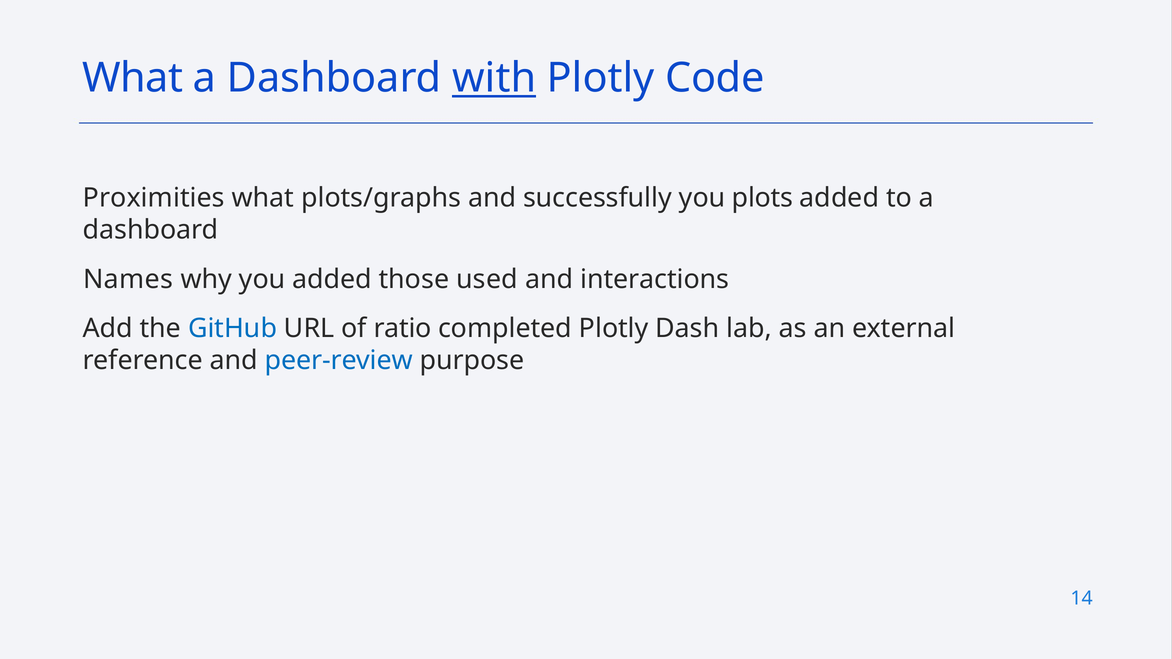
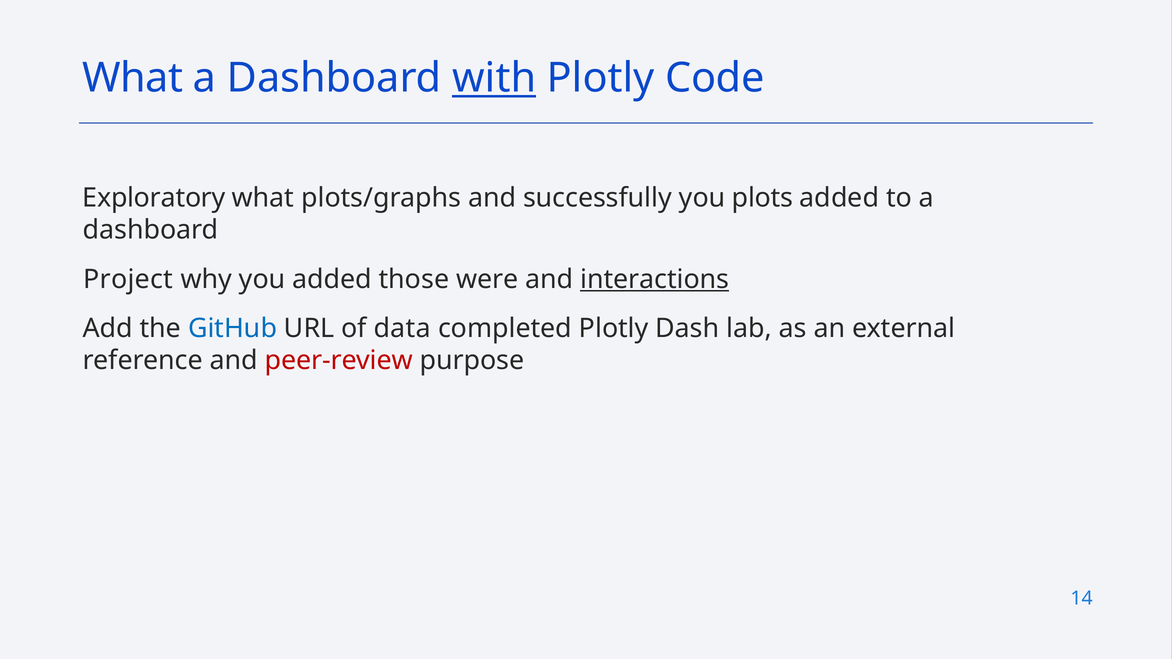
Proximities: Proximities -> Exploratory (154, 198)
Names: Names -> Project (128, 279)
used: used -> were (487, 279)
interactions underline: none -> present (655, 279)
ratio: ratio -> data (402, 329)
peer-review colour: blue -> red (339, 361)
